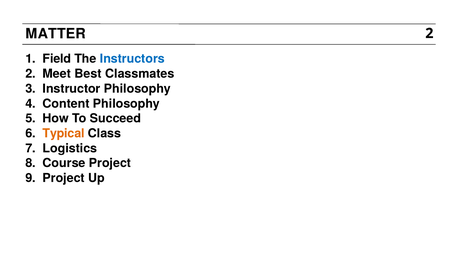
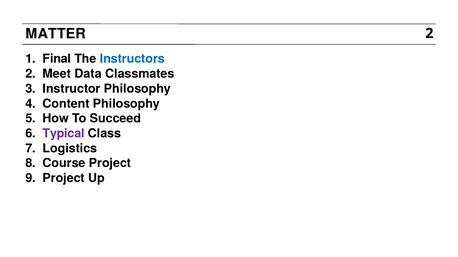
Field: Field -> Final (57, 59)
Best: Best -> Data (88, 74)
Typical colour: orange -> purple (64, 133)
